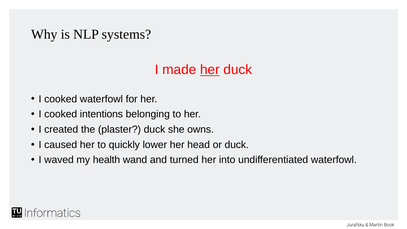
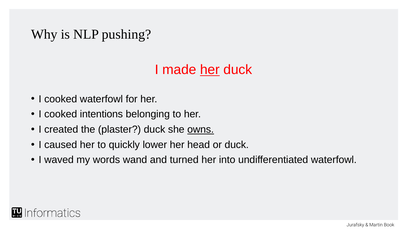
systems: systems -> pushing (126, 34)
owns underline: none -> present (201, 129)
health: health -> words (106, 160)
